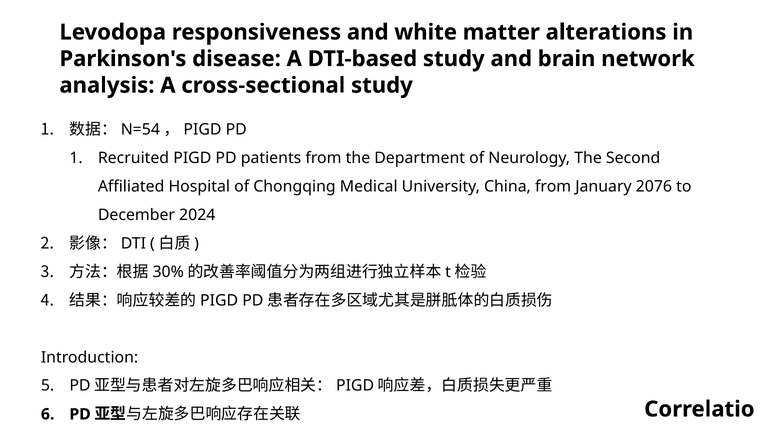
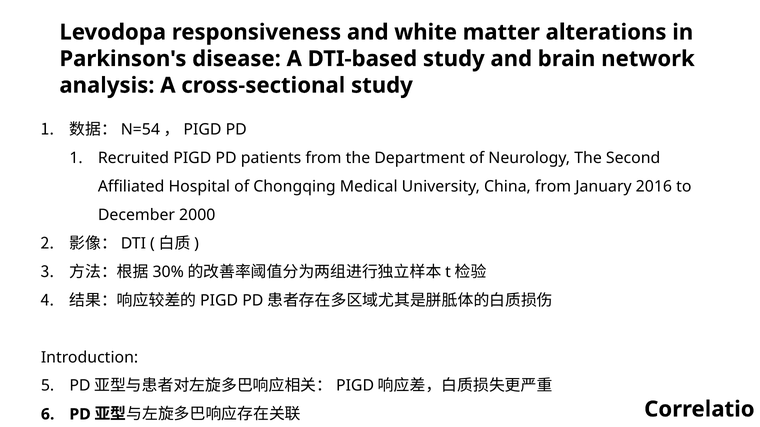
2076: 2076 -> 2016 (654, 187)
2024: 2024 -> 2000 (197, 215)
